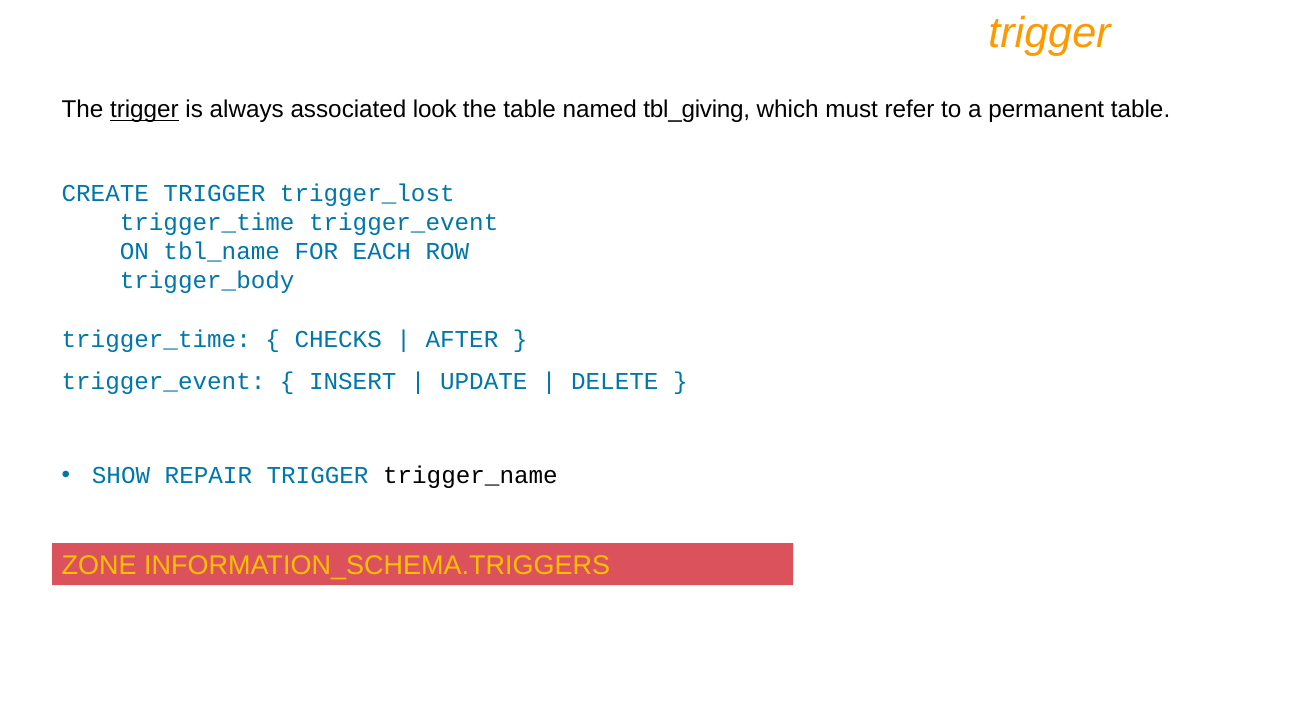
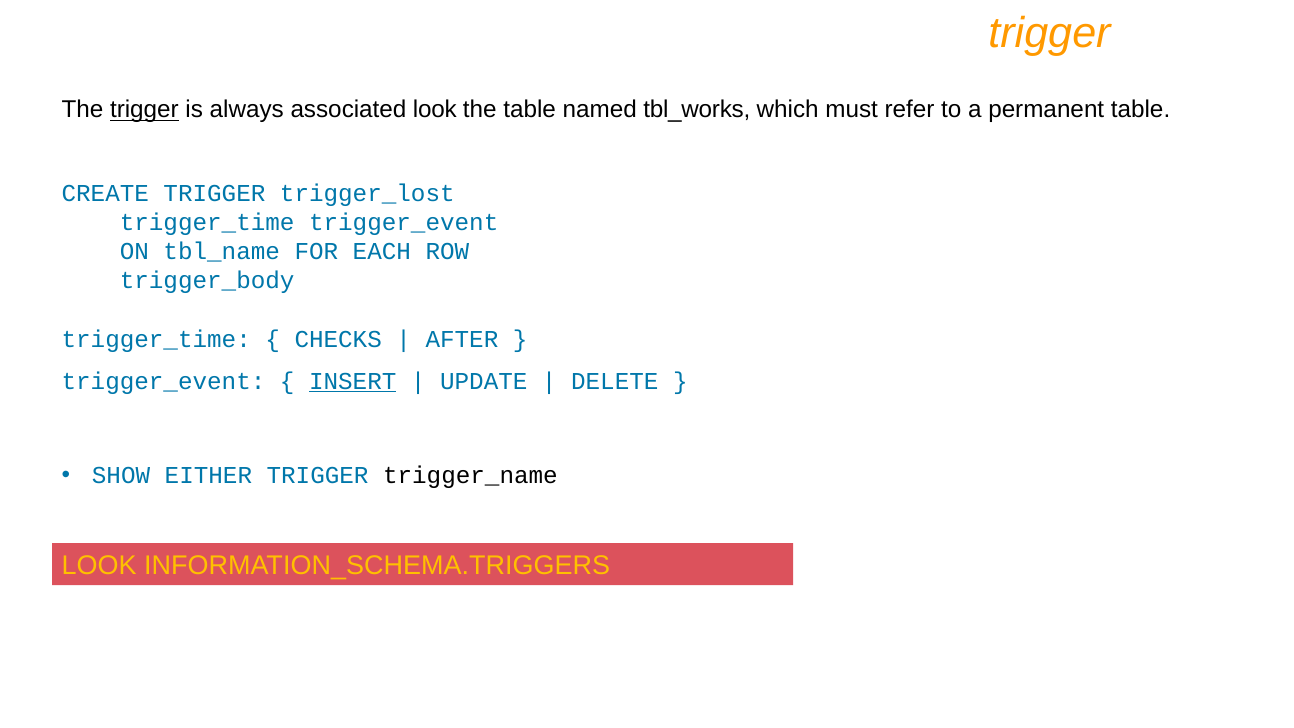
tbl_giving: tbl_giving -> tbl_works (697, 110)
INSERT underline: none -> present (353, 381)
REPAIR: REPAIR -> EITHER (208, 476)
ZONE: ZONE -> LOOK (99, 566)
